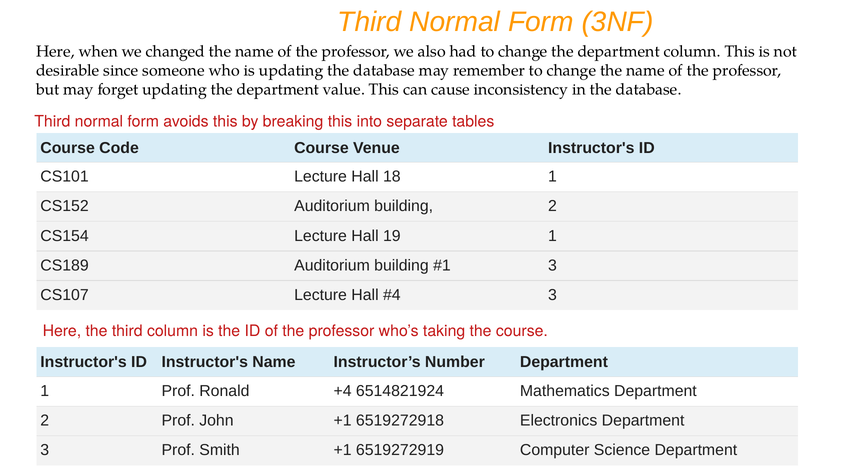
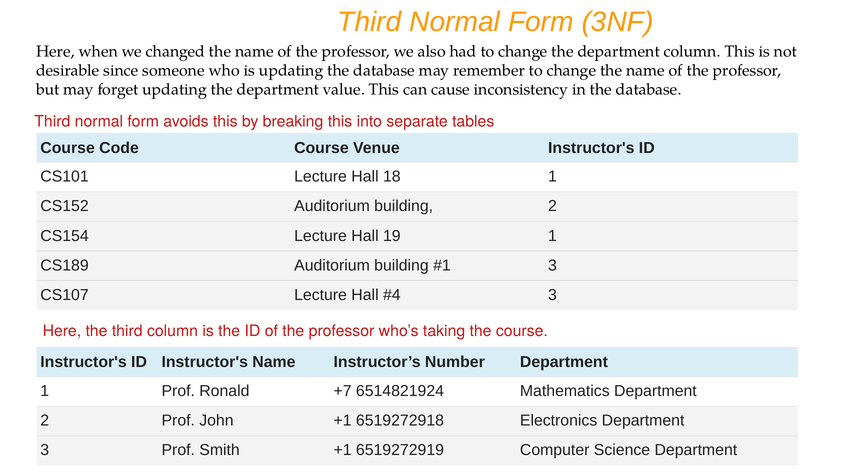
+4: +4 -> +7 (343, 391)
